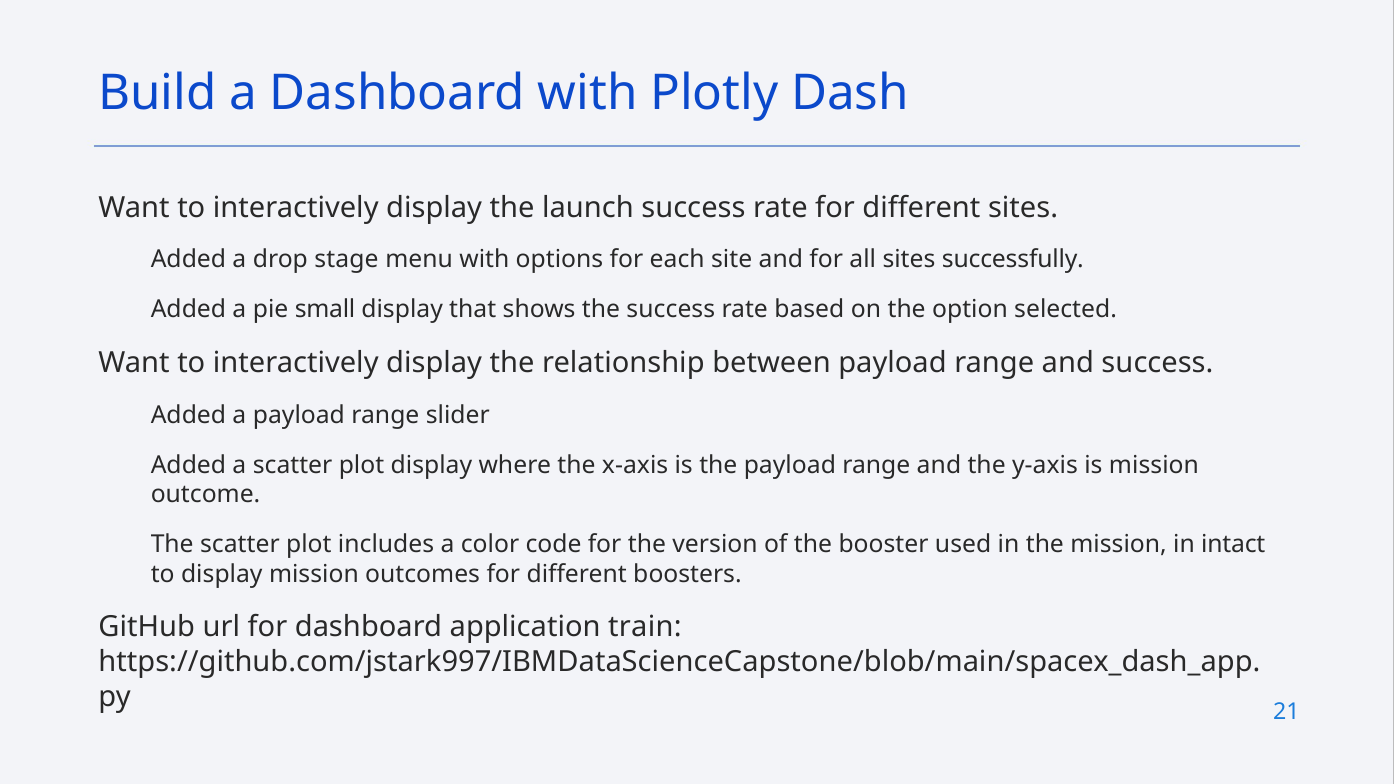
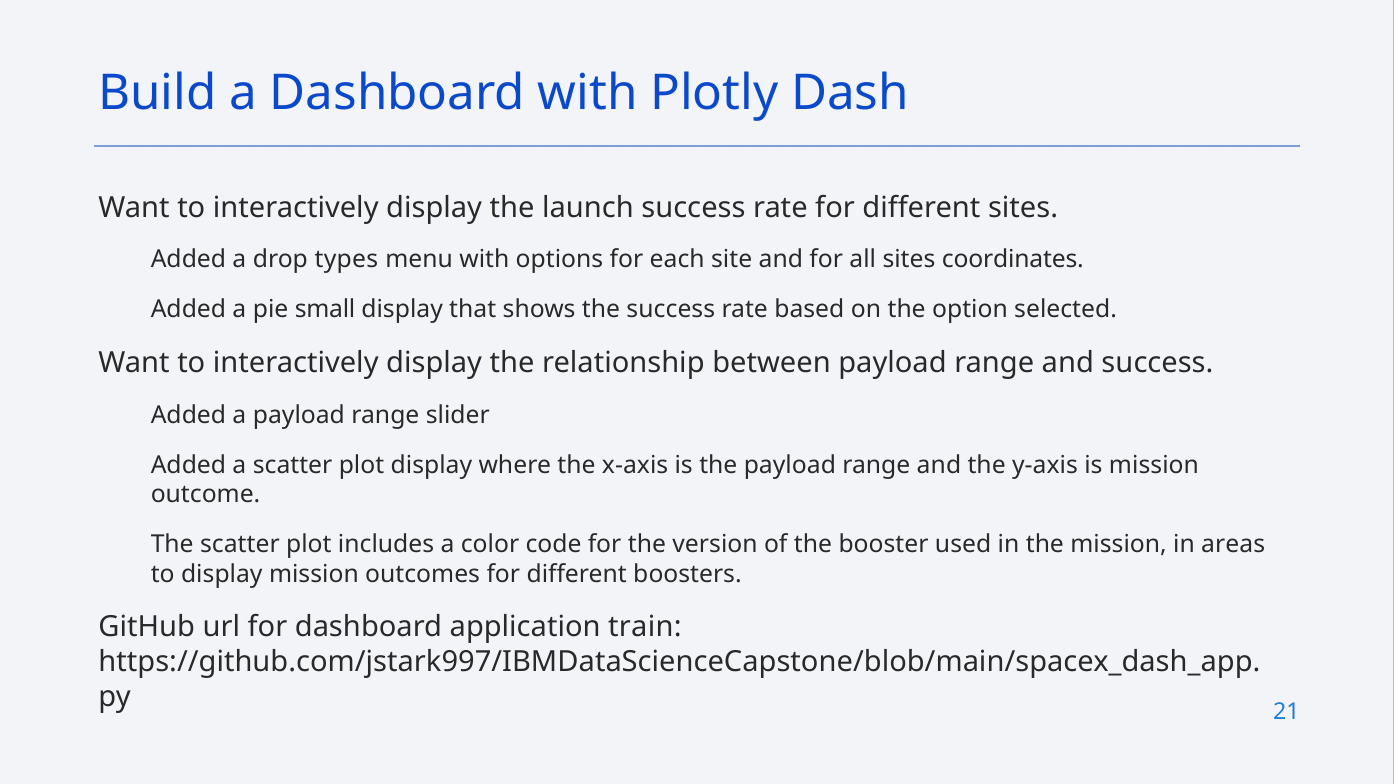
stage: stage -> types (346, 260)
successfully: successfully -> coordinates (1013, 260)
intact: intact -> areas (1233, 545)
